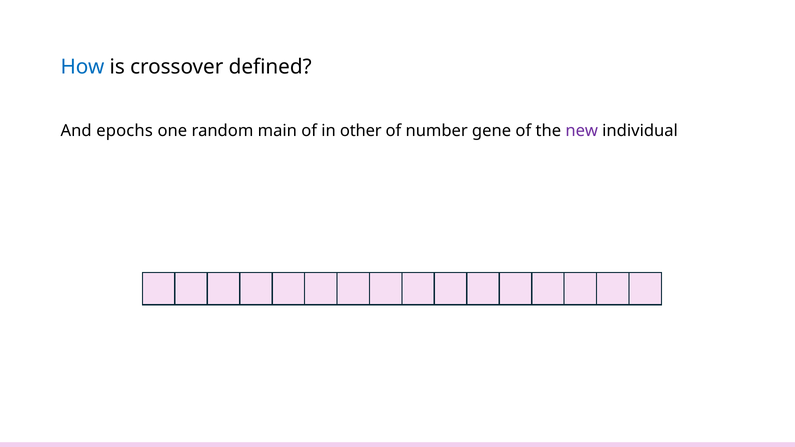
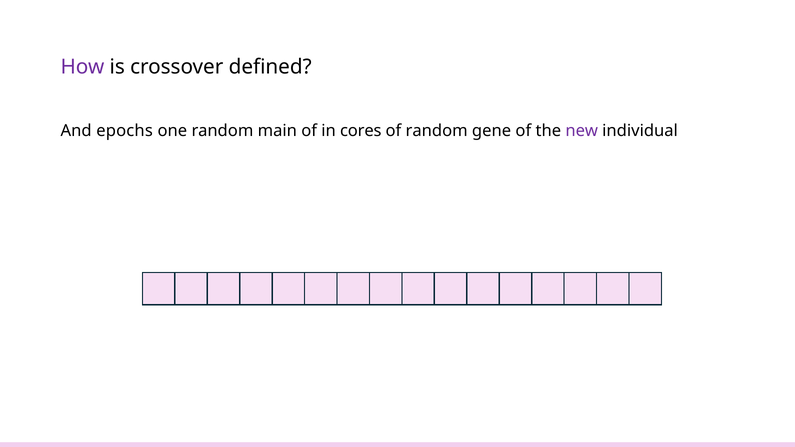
How colour: blue -> purple (83, 67)
other: other -> cores (361, 131)
of number: number -> random (437, 131)
